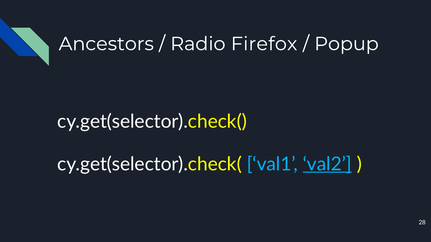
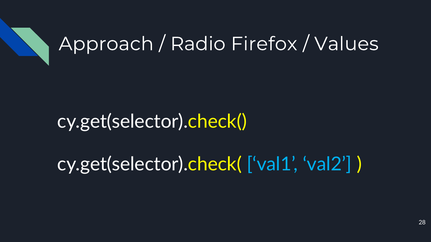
Ancestors: Ancestors -> Approach (106, 44)
Popup: Popup -> Values (346, 44)
val2 underline: present -> none (327, 164)
